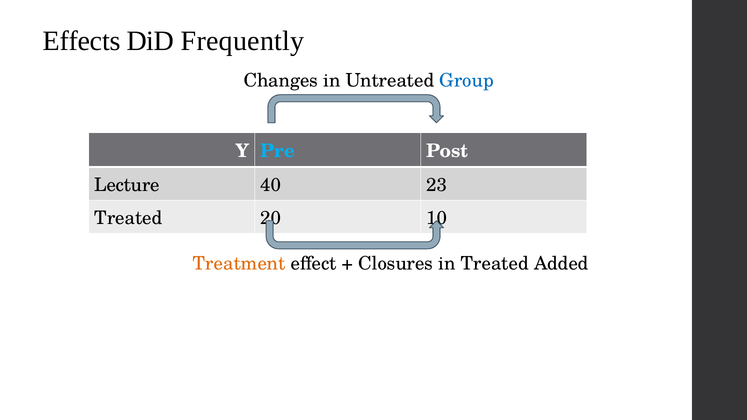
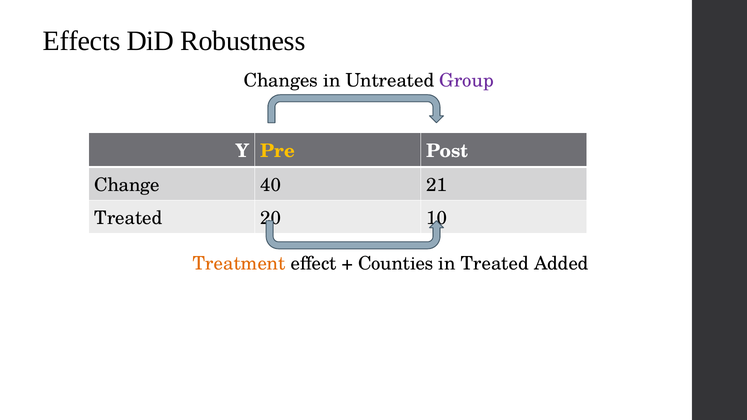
Frequently: Frequently -> Robustness (243, 41)
Group colour: blue -> purple (467, 81)
Pre colour: light blue -> yellow (278, 151)
Lecture: Lecture -> Change (127, 185)
23: 23 -> 21 (437, 185)
Closures: Closures -> Counties (396, 264)
